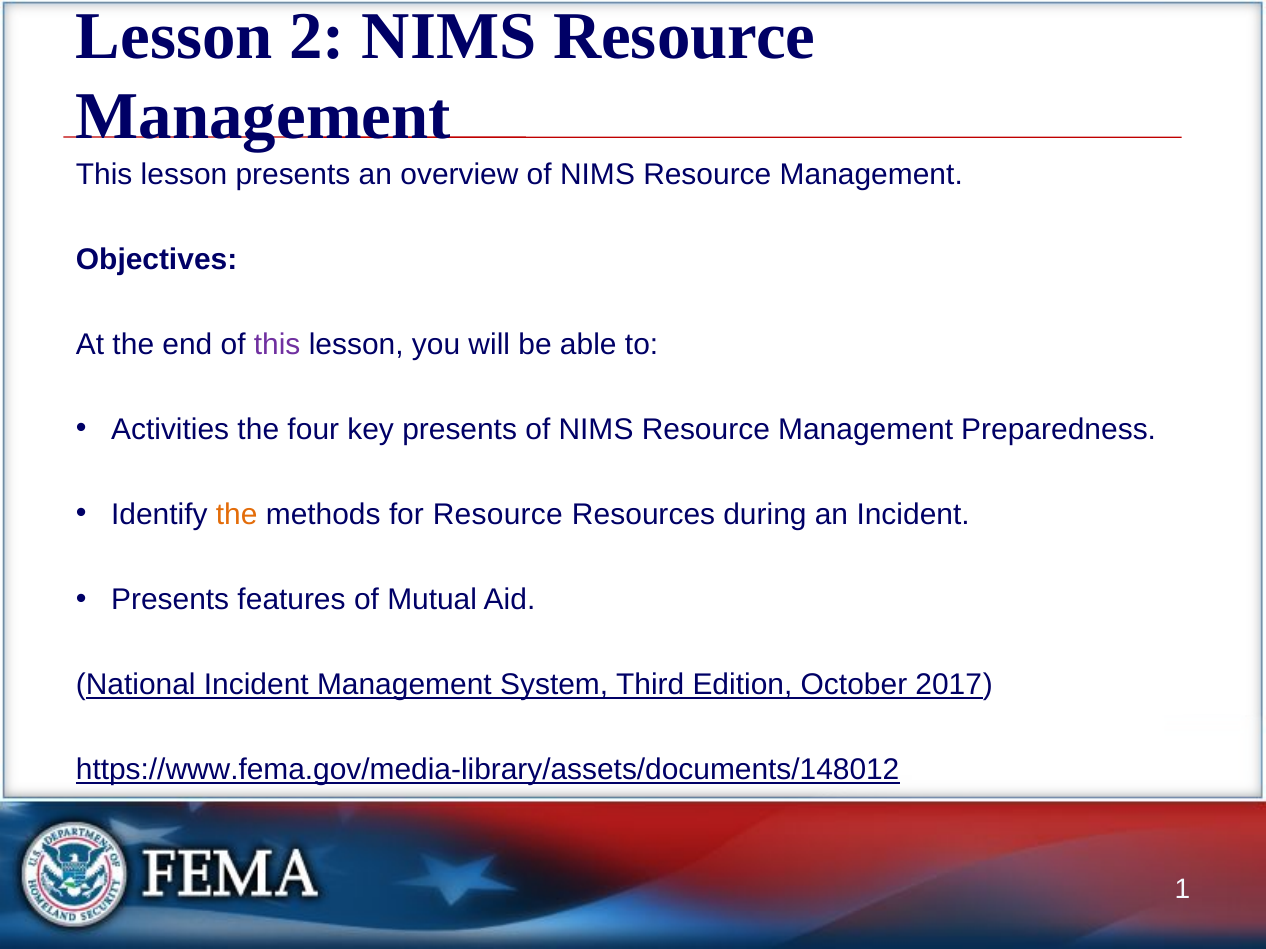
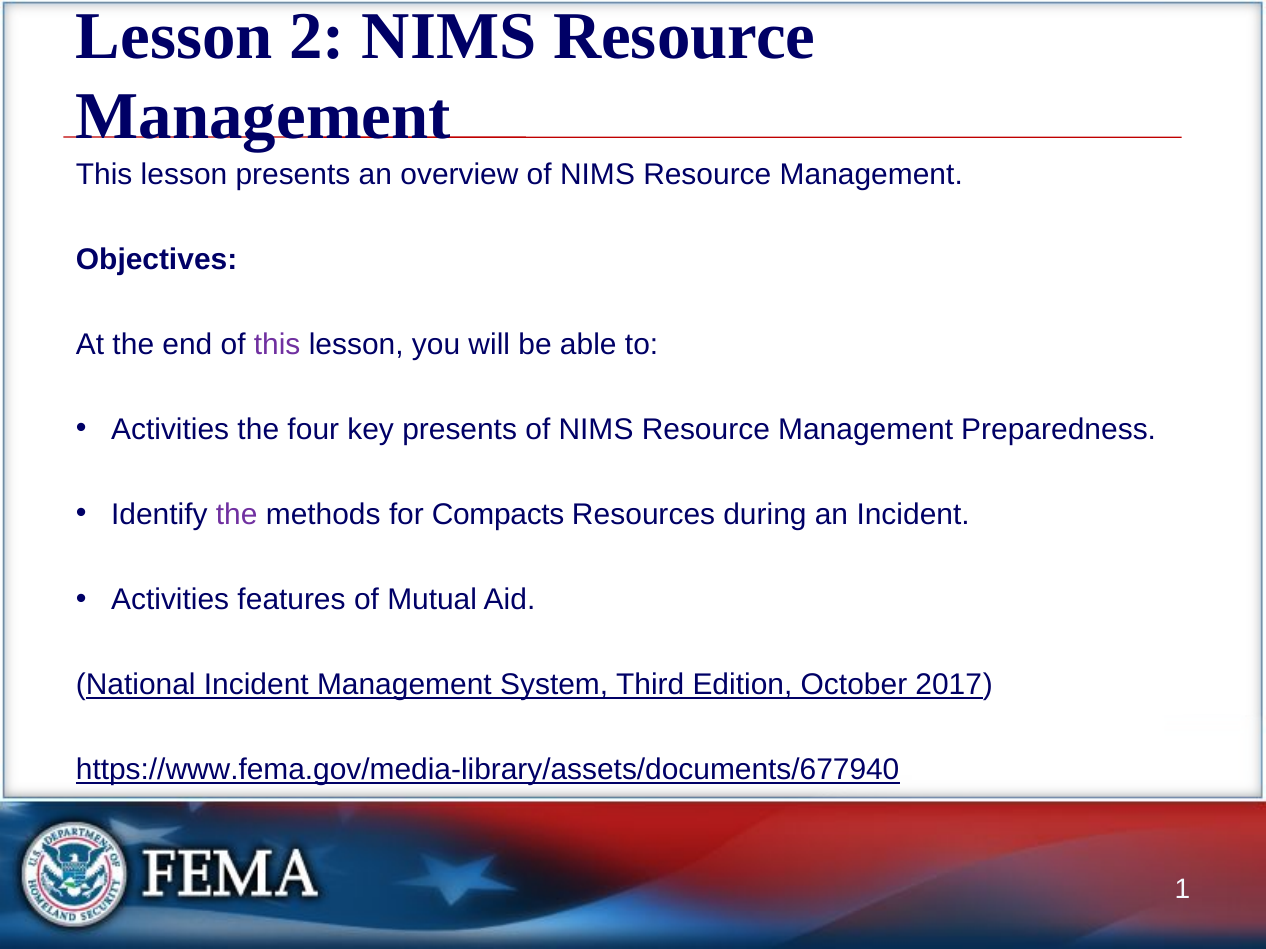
the colour: orange -> purple (237, 515)
for Resource: Resource -> Compacts (498, 515)
Presents: Presents -> Activities (170, 600)
https://www.fema.gov/media-library/assets/documents/148012: https://www.fema.gov/media-library/assets/documents/148012 -> https://www.fema.gov/media-library/assets/documents/677940 (488, 770)
